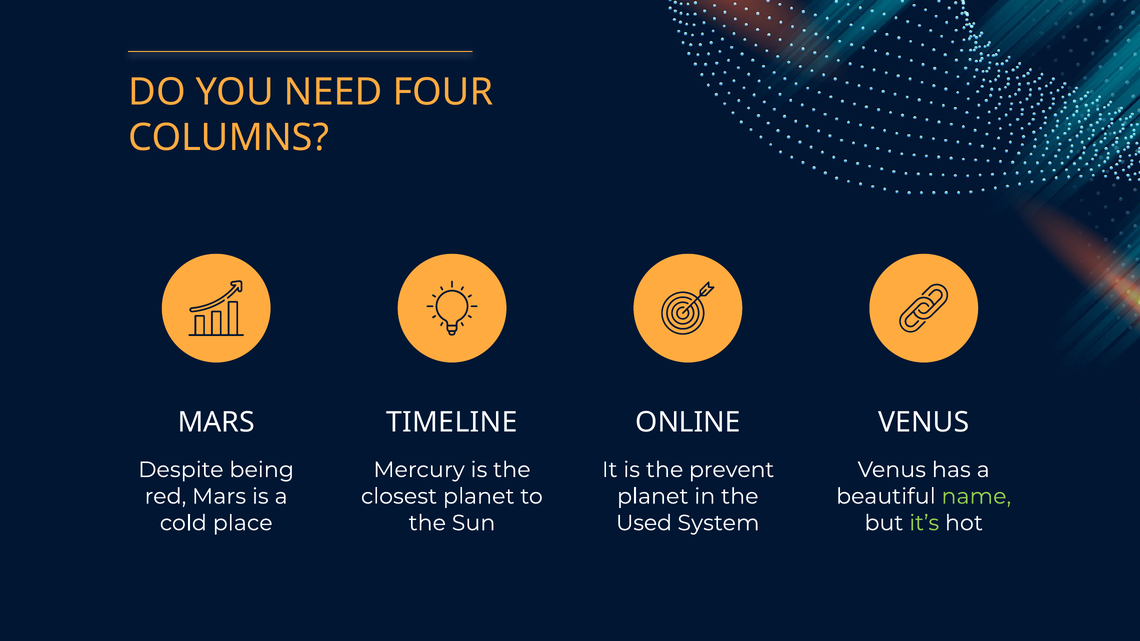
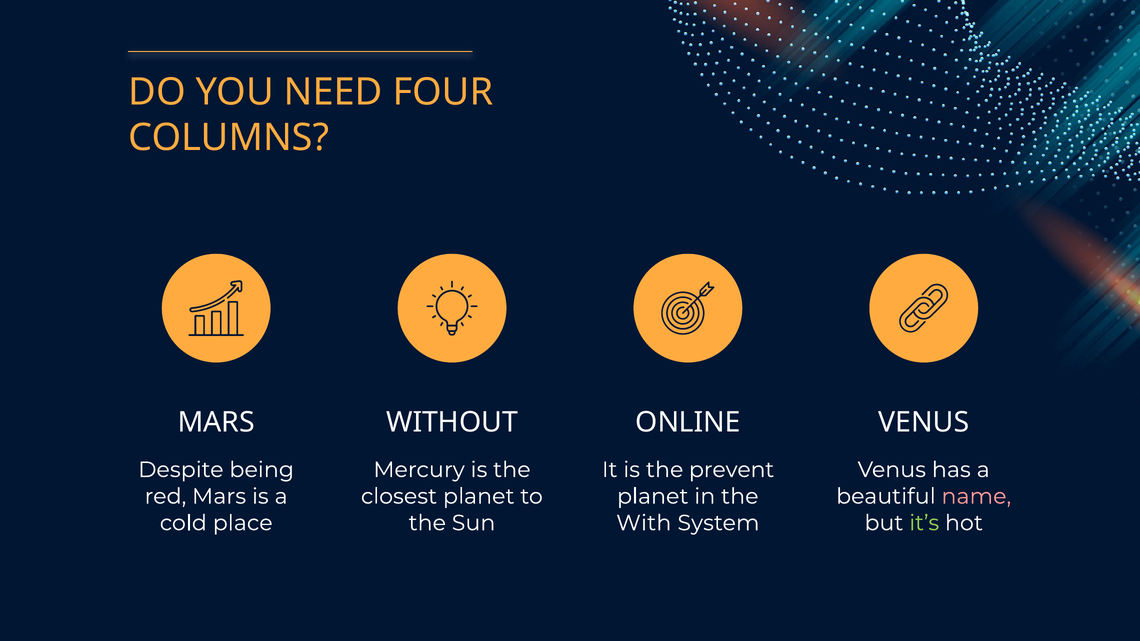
TIMELINE: TIMELINE -> WITHOUT (452, 422)
name colour: light green -> pink (976, 497)
Used: Used -> With (644, 523)
